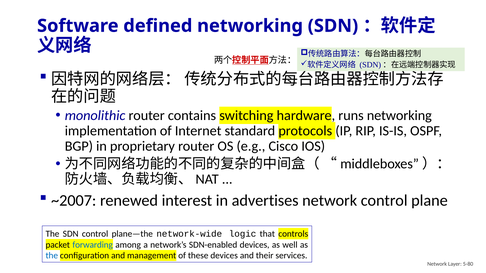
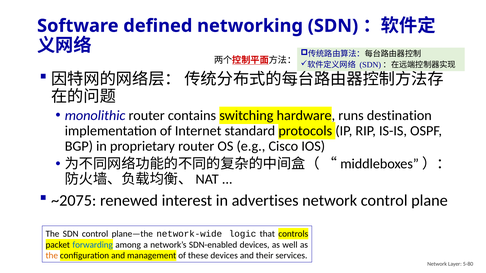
runs networking: networking -> destination (399, 116)
~2007: ~2007 -> ~2075 (74, 201)
the colour: blue -> orange (52, 256)
